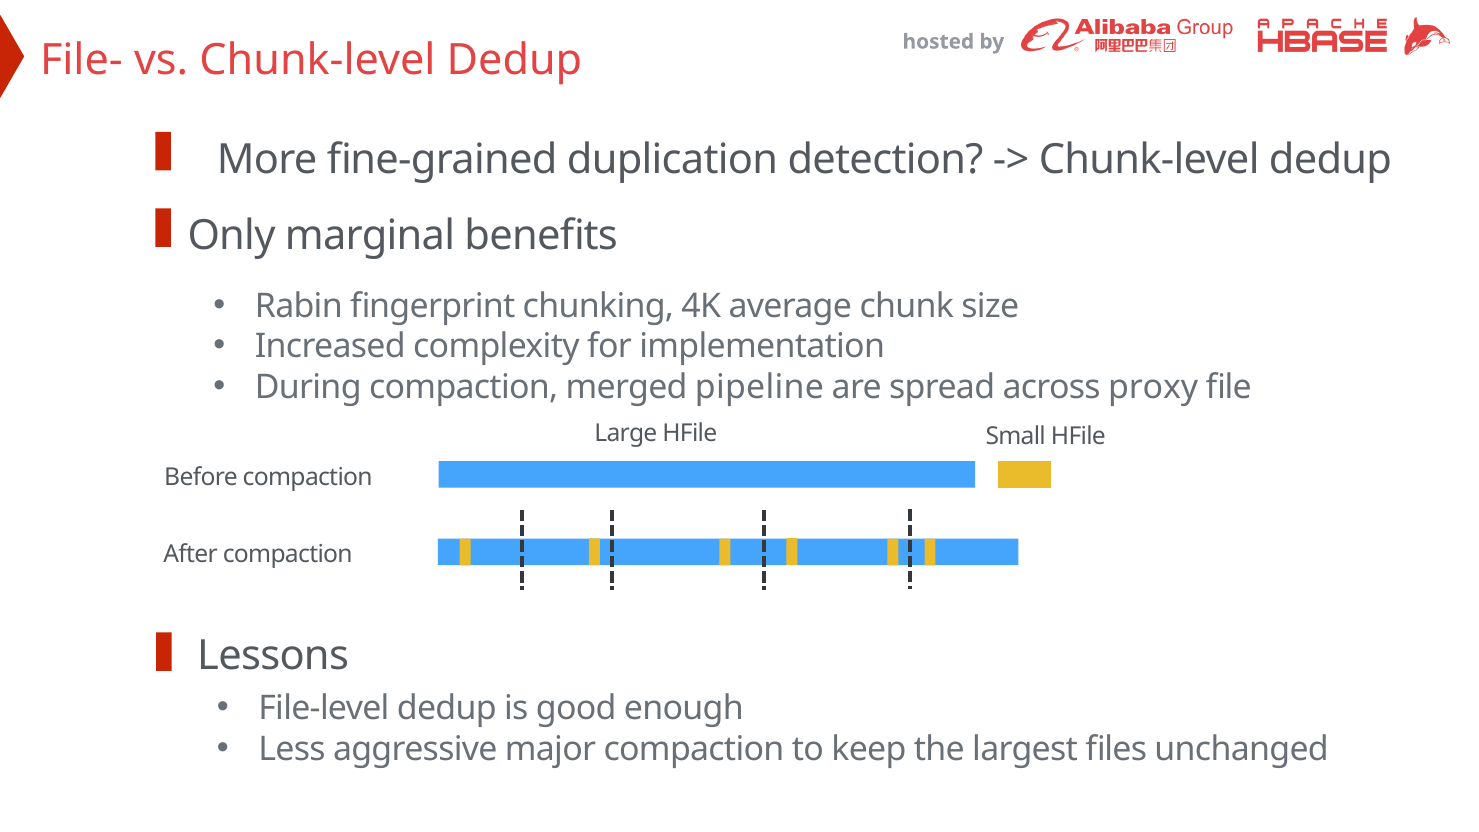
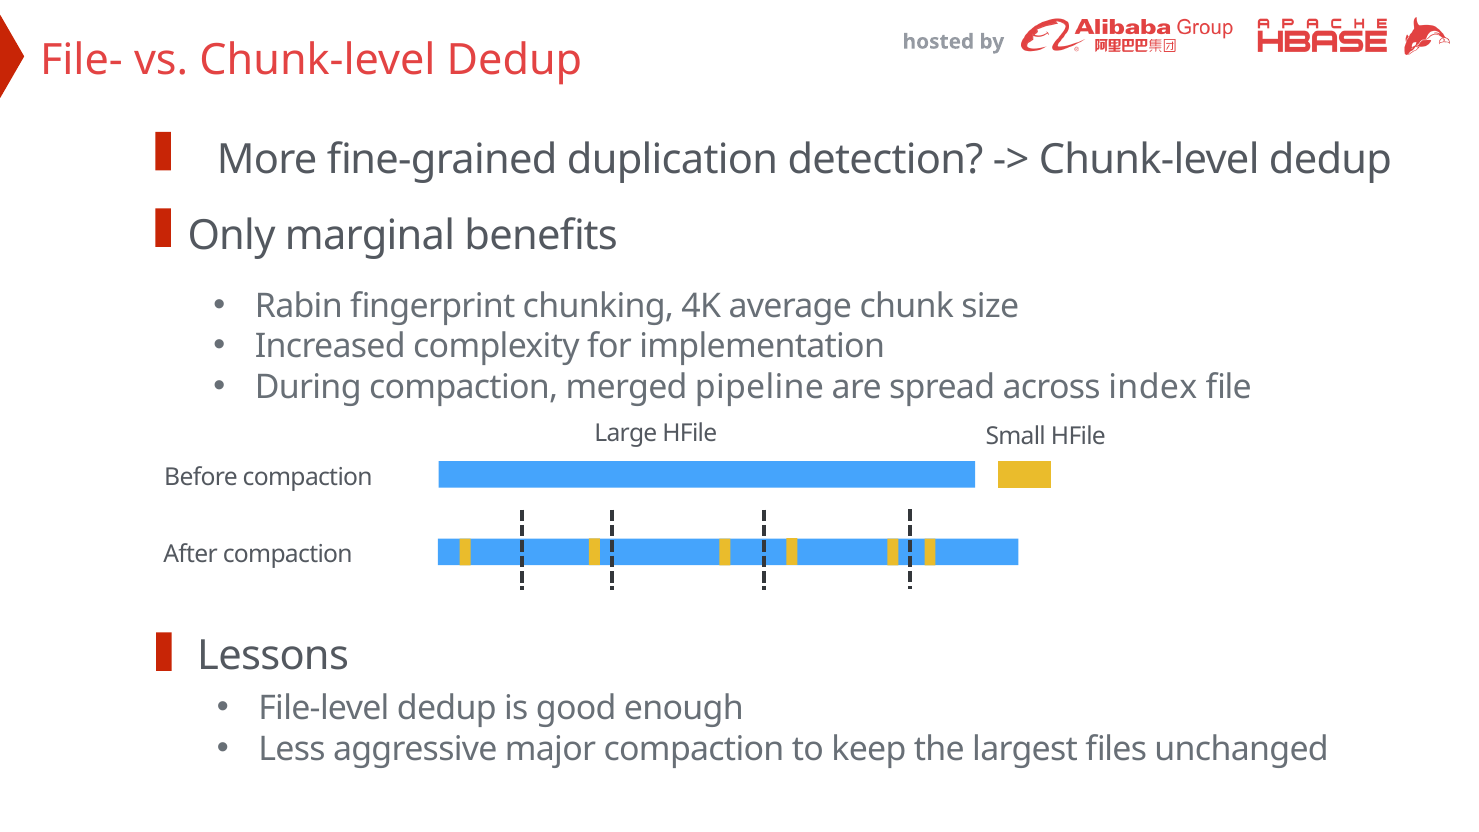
proxy: proxy -> index (1153, 387)
